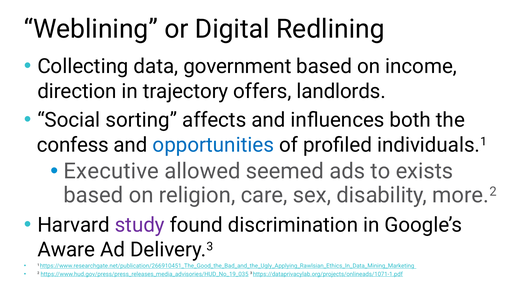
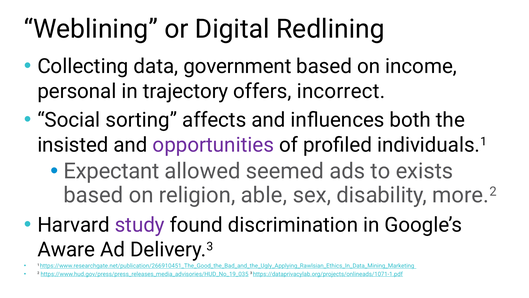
direction: direction -> personal (77, 91)
landlords: landlords -> incorrect (341, 91)
confess: confess -> insisted (73, 145)
opportunities colour: blue -> purple (213, 145)
Executive: Executive -> Expectant (111, 171)
care: care -> able (264, 195)
